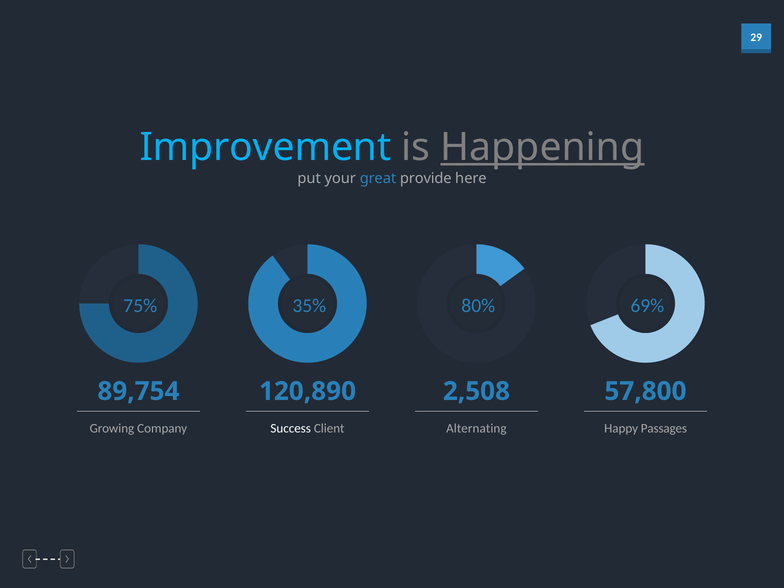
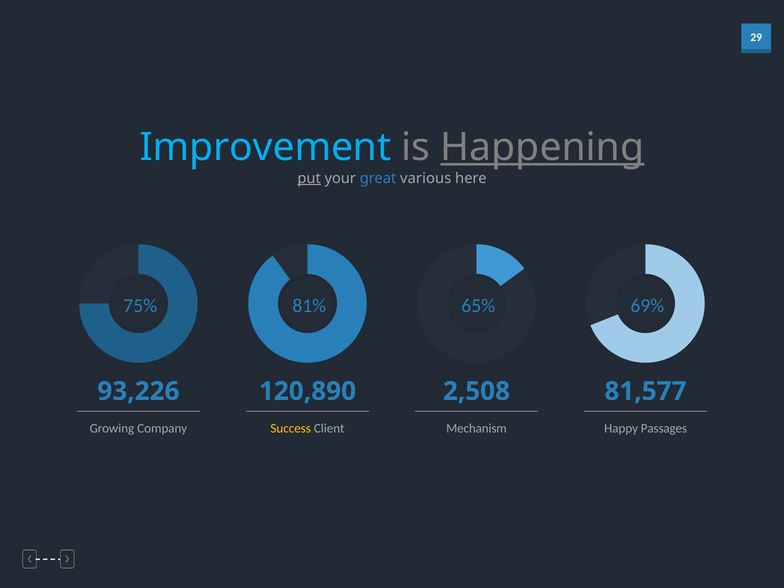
put underline: none -> present (309, 178)
provide: provide -> various (426, 178)
35%: 35% -> 81% (309, 306)
80%: 80% -> 65% (478, 306)
89,754: 89,754 -> 93,226 (138, 391)
57,800: 57,800 -> 81,577 (645, 391)
Success colour: white -> yellow (291, 429)
Alternating: Alternating -> Mechanism (476, 429)
